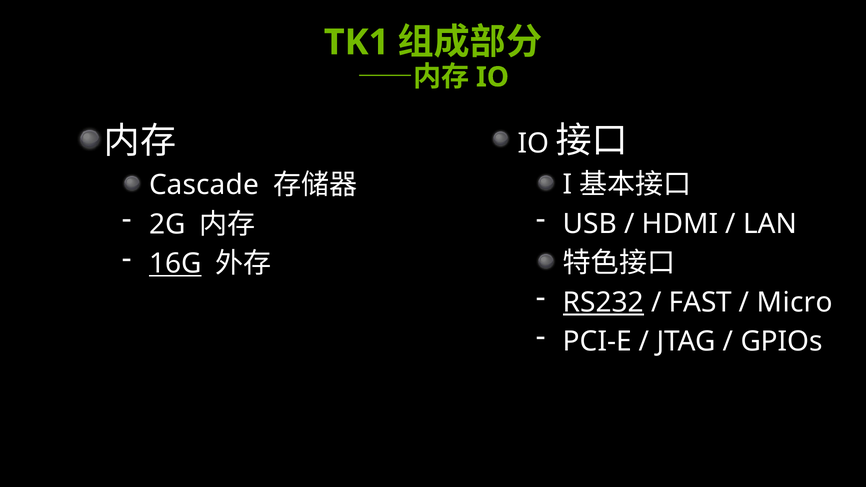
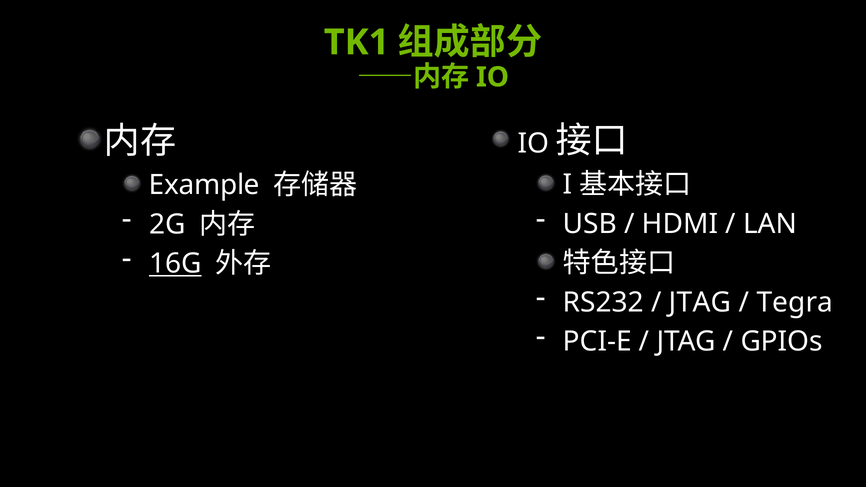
Cascade: Cascade -> Example (204, 185)
RS232 underline: present -> none (603, 303)
FAST: FAST -> JTAG (700, 303)
Micro: Micro -> Tegra (795, 303)
